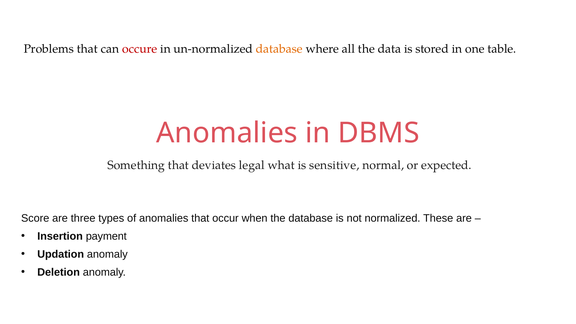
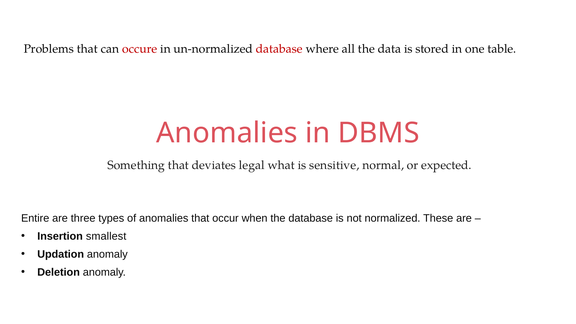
database colour: orange -> red (279, 49)
Score: Score -> Entire (35, 218)
payment: payment -> smallest (106, 236)
